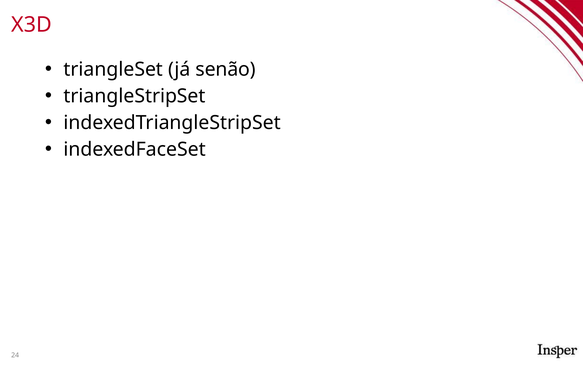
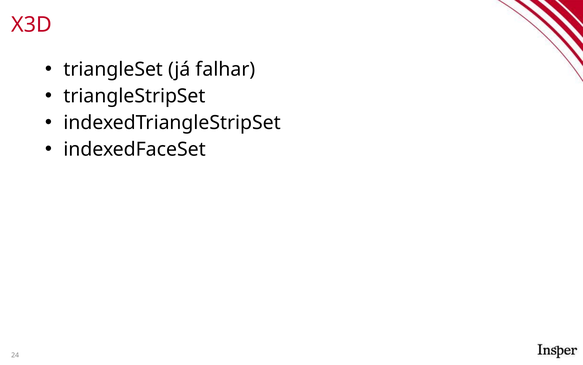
senão: senão -> falhar (226, 69)
